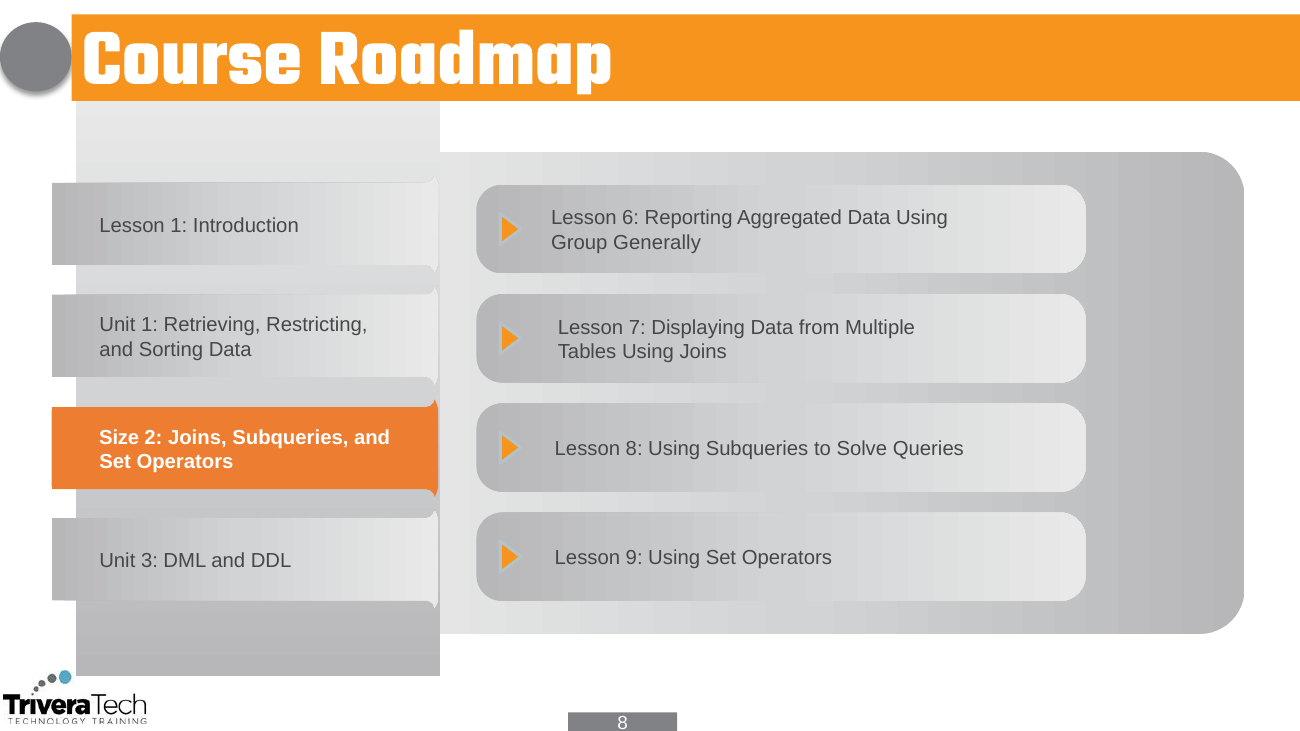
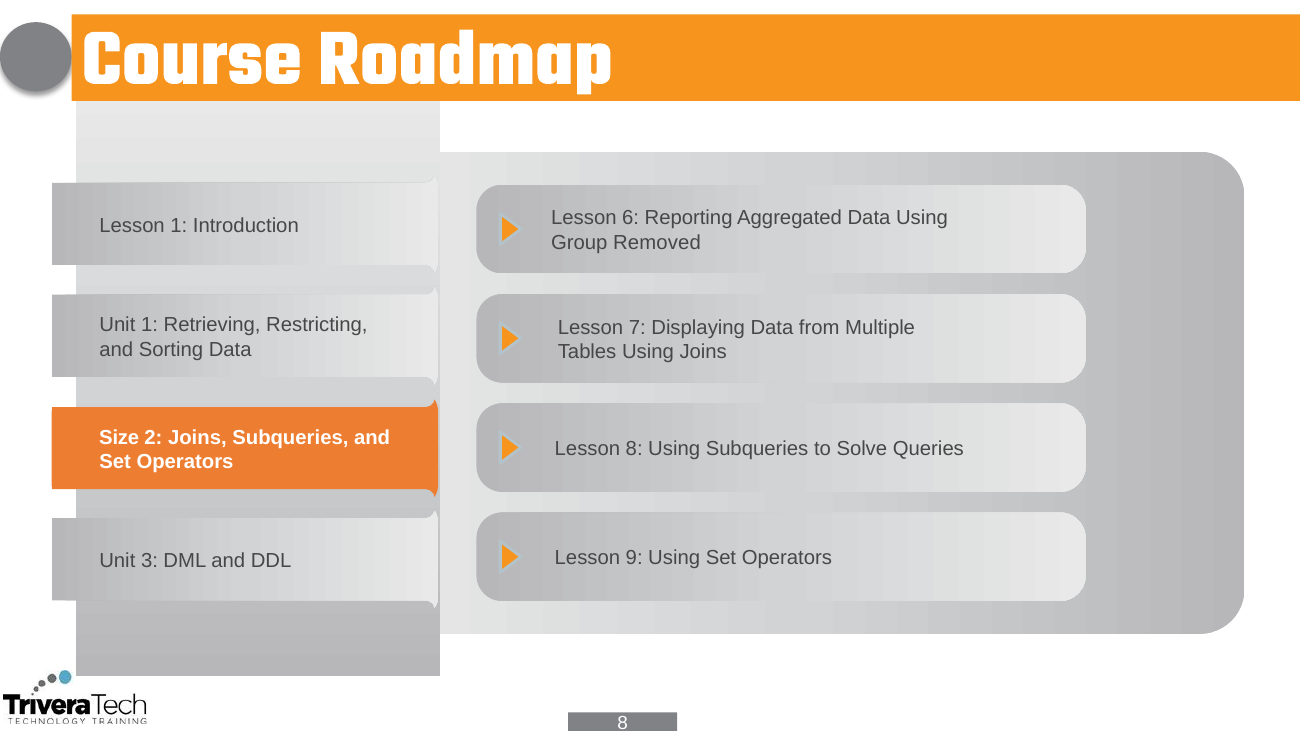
Generally: Generally -> Removed (657, 243)
